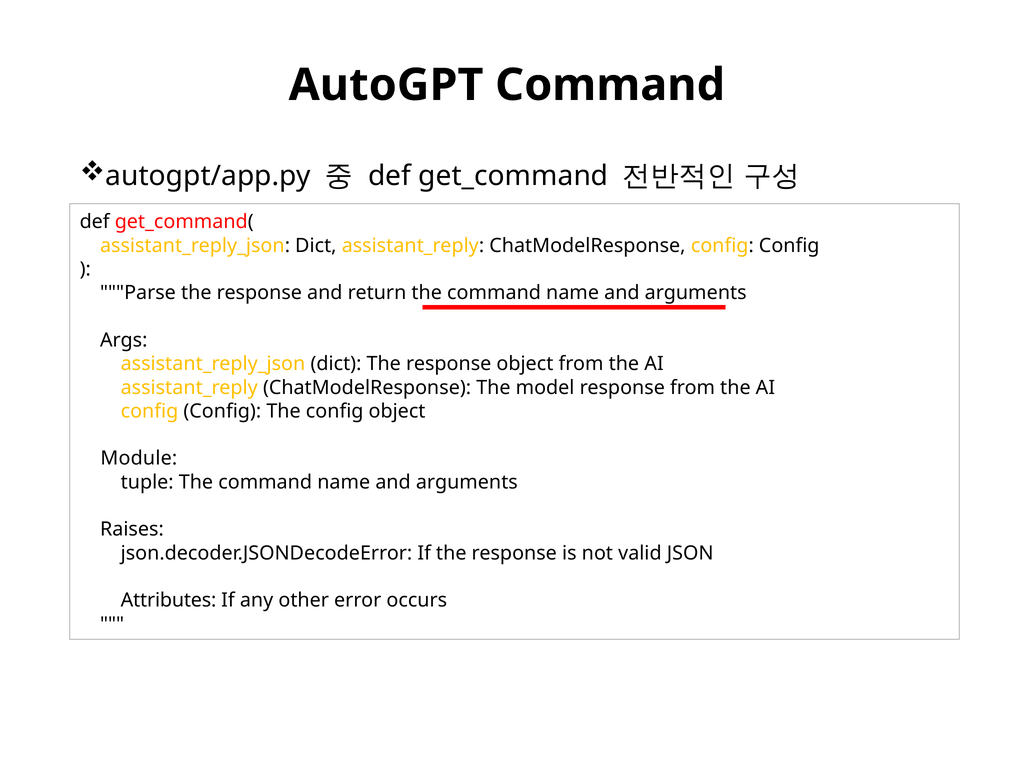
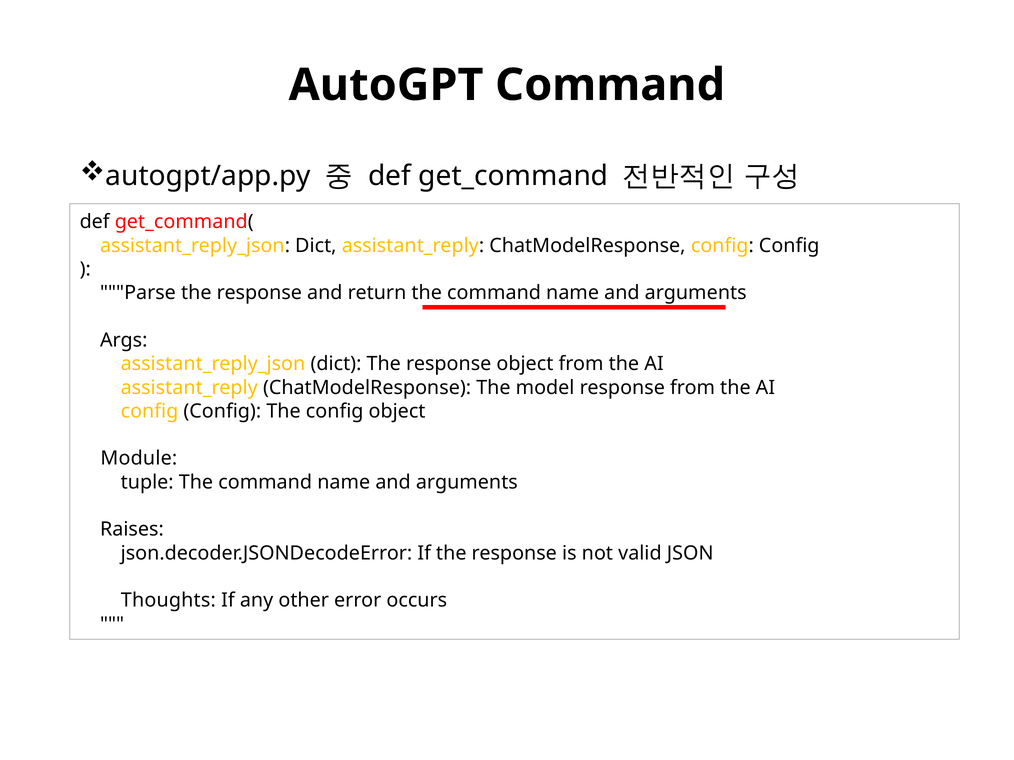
Attributes: Attributes -> Thoughts (168, 601)
